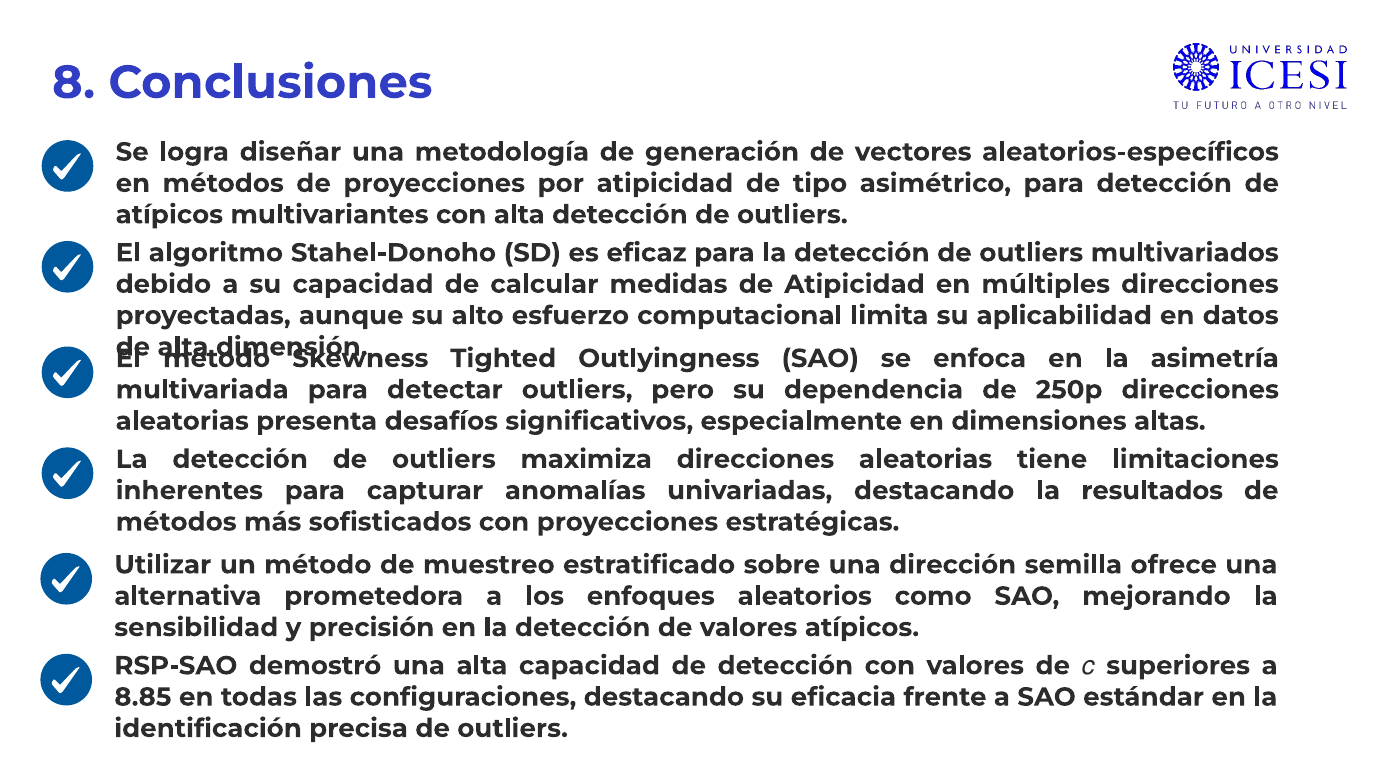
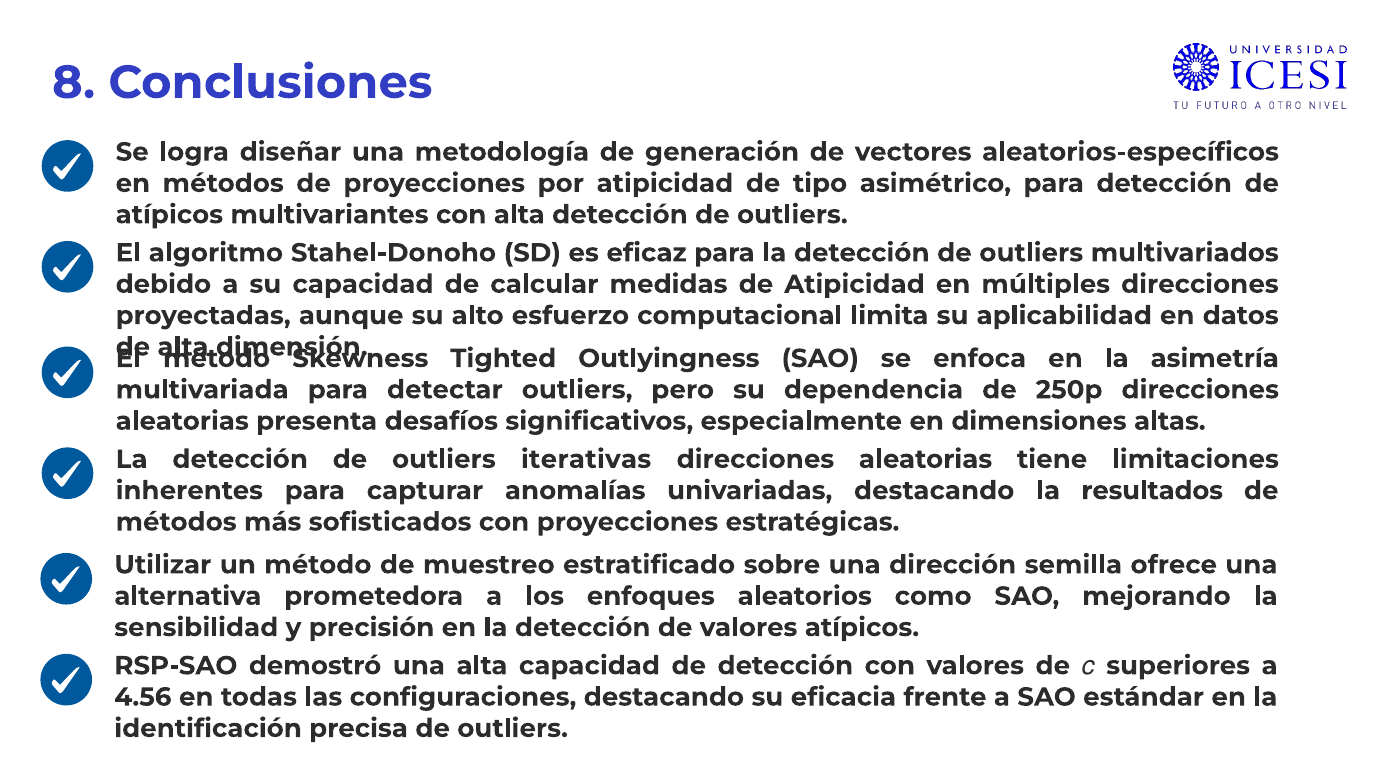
maximiza: maximiza -> iterativas (586, 459)
8.85: 8.85 -> 4.56 (143, 697)
